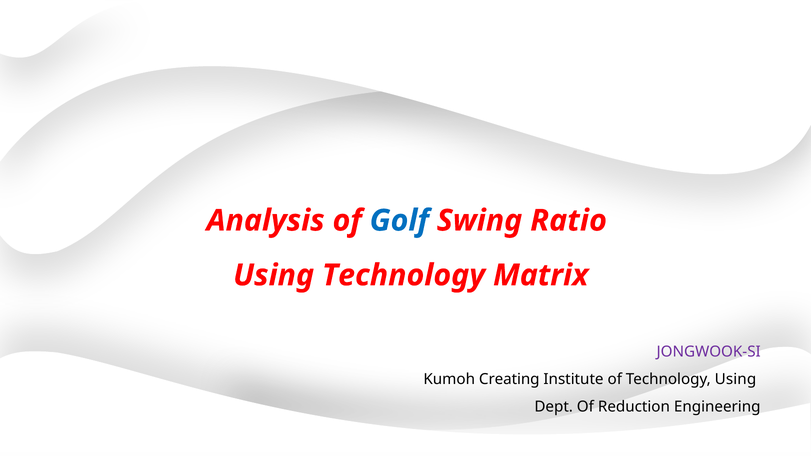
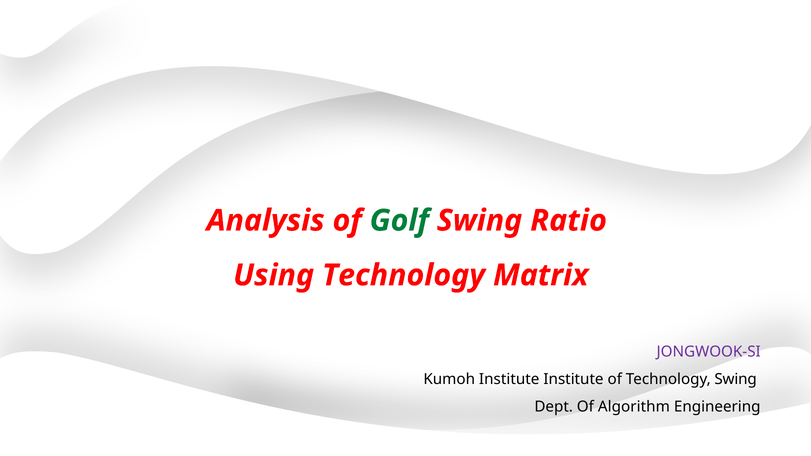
Golf colour: blue -> green (399, 221)
Kumoh Creating: Creating -> Institute (509, 379)
Technology Using: Using -> Swing (736, 379)
Reduction: Reduction -> Algorithm (634, 407)
